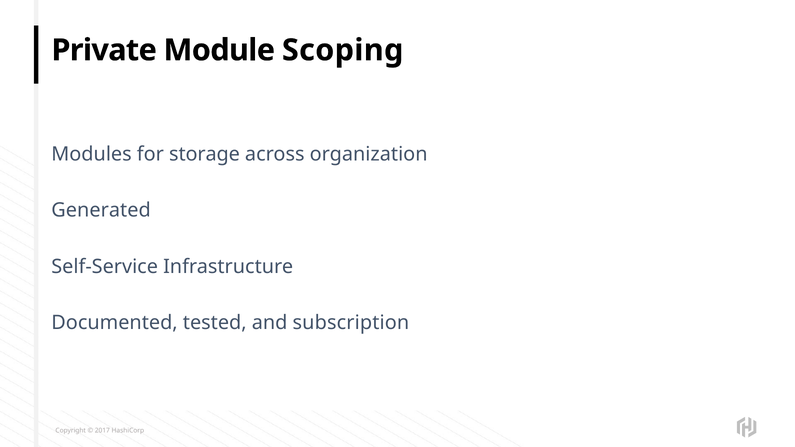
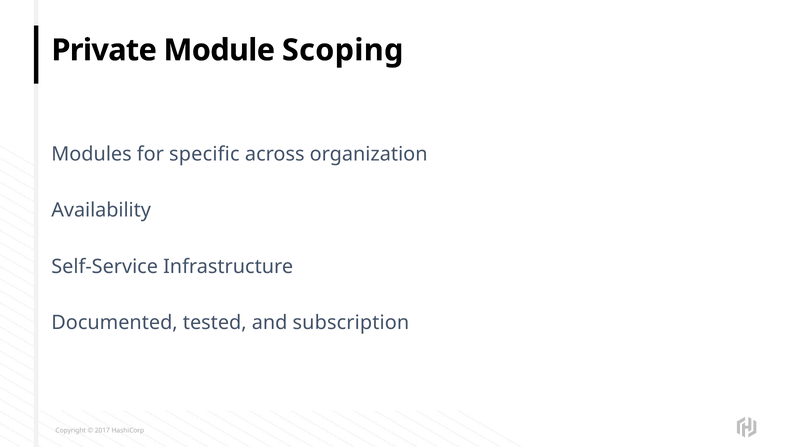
storage: storage -> specific (204, 154)
Generated: Generated -> Availability (101, 210)
